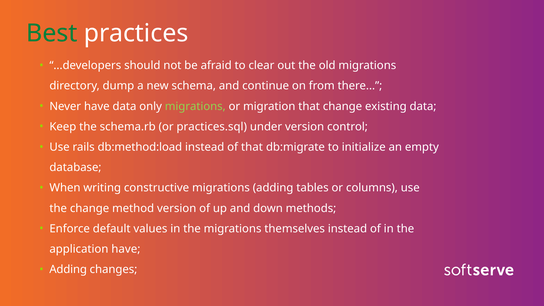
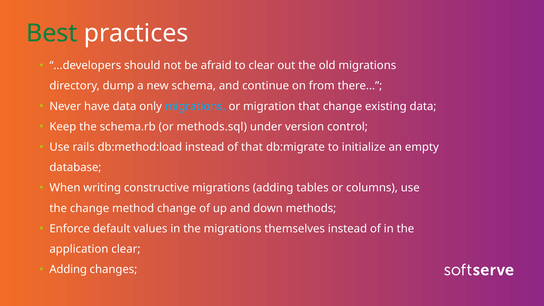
migrations colour: light green -> light blue (195, 106)
practices.sql: practices.sql -> methods.sql (212, 127)
method version: version -> change (177, 208)
application have: have -> clear (126, 249)
